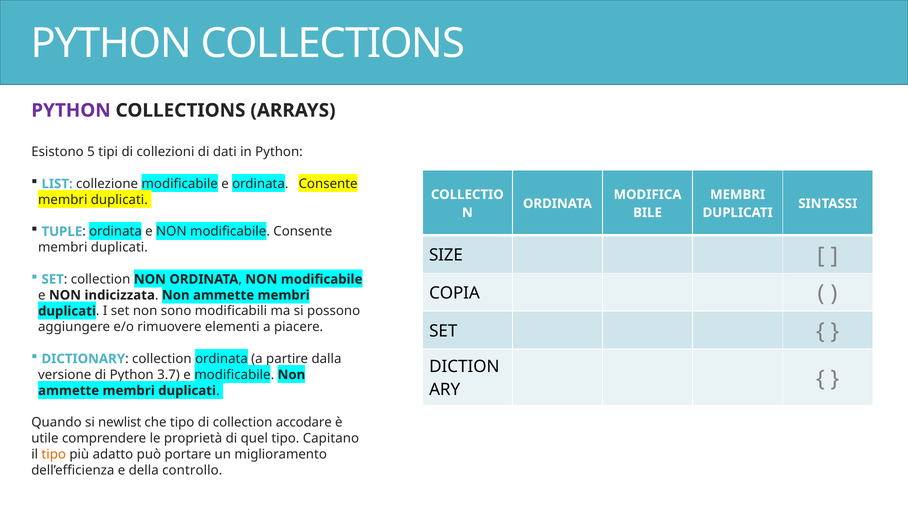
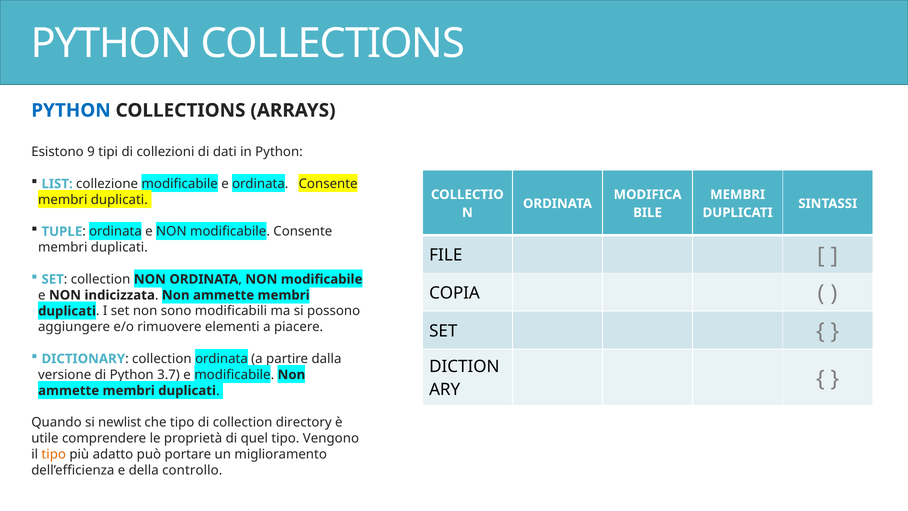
PYTHON colour: purple -> blue (71, 110)
5: 5 -> 9 (91, 152)
SIZE: SIZE -> FILE (446, 255)
accodare: accodare -> directory (304, 422)
Capitano: Capitano -> Vengono (331, 438)
